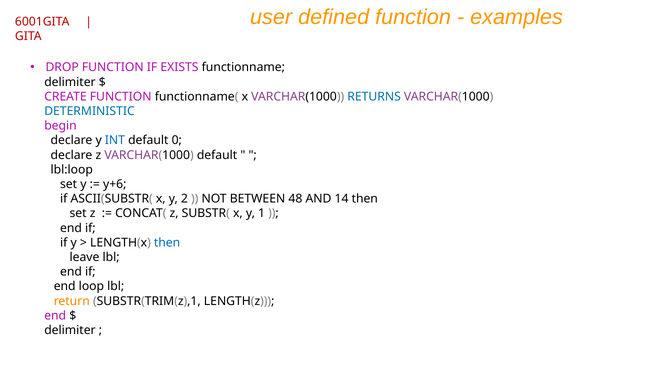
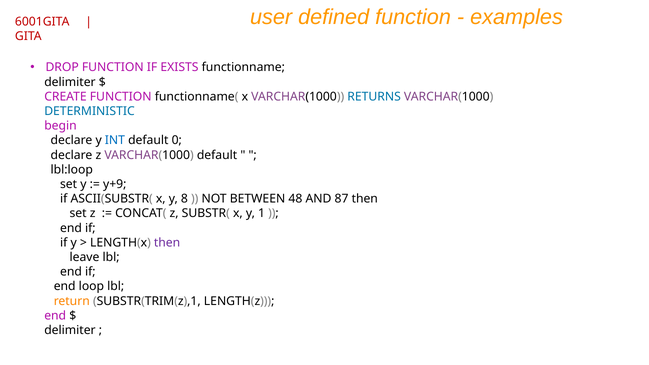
y+6: y+6 -> y+9 (115, 184)
2: 2 -> 8 (184, 199)
14: 14 -> 87 (342, 199)
then colour: blue -> purple (167, 243)
